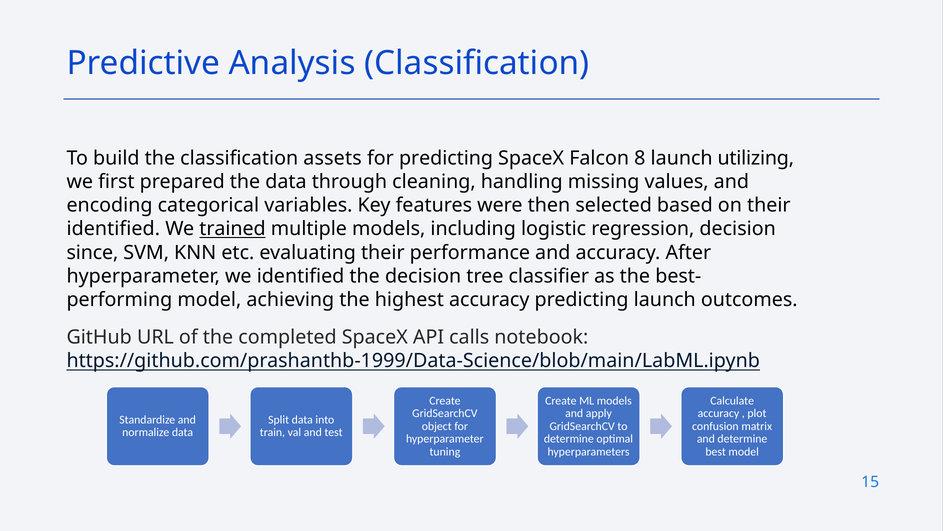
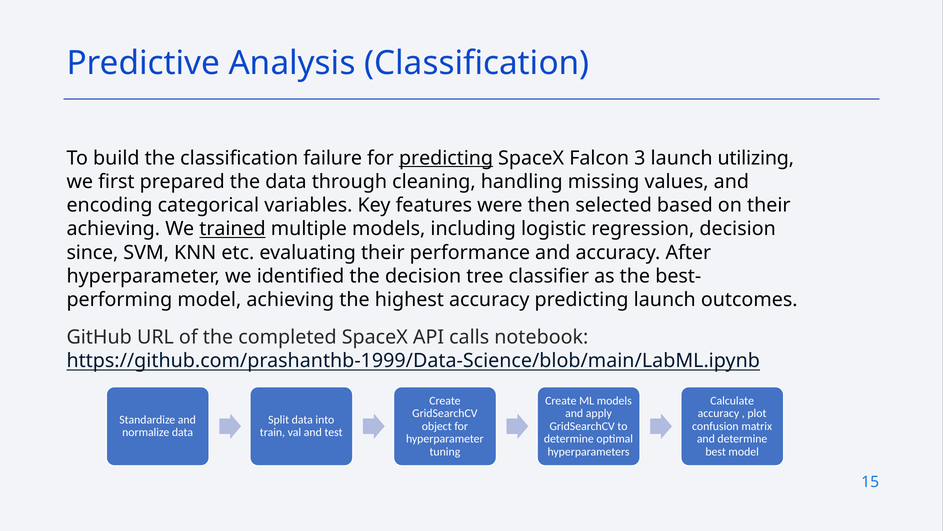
assets: assets -> failure (333, 158)
predicting underline: none -> present (446, 158)
8: 8 -> 3 (640, 158)
identified: identified -> achieving (113, 229)
